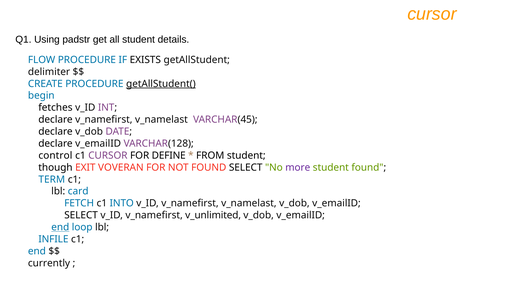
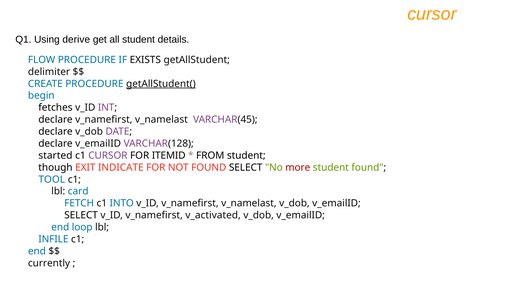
padstr: padstr -> derive (76, 40)
control: control -> started (55, 156)
DEFINE: DEFINE -> ITEMID (169, 156)
VOVERAN: VOVERAN -> INDICATE (121, 168)
more colour: purple -> red (298, 168)
TERM: TERM -> TOOL (52, 180)
v_unlimited: v_unlimited -> v_activated (213, 215)
end underline: present -> none (60, 227)
